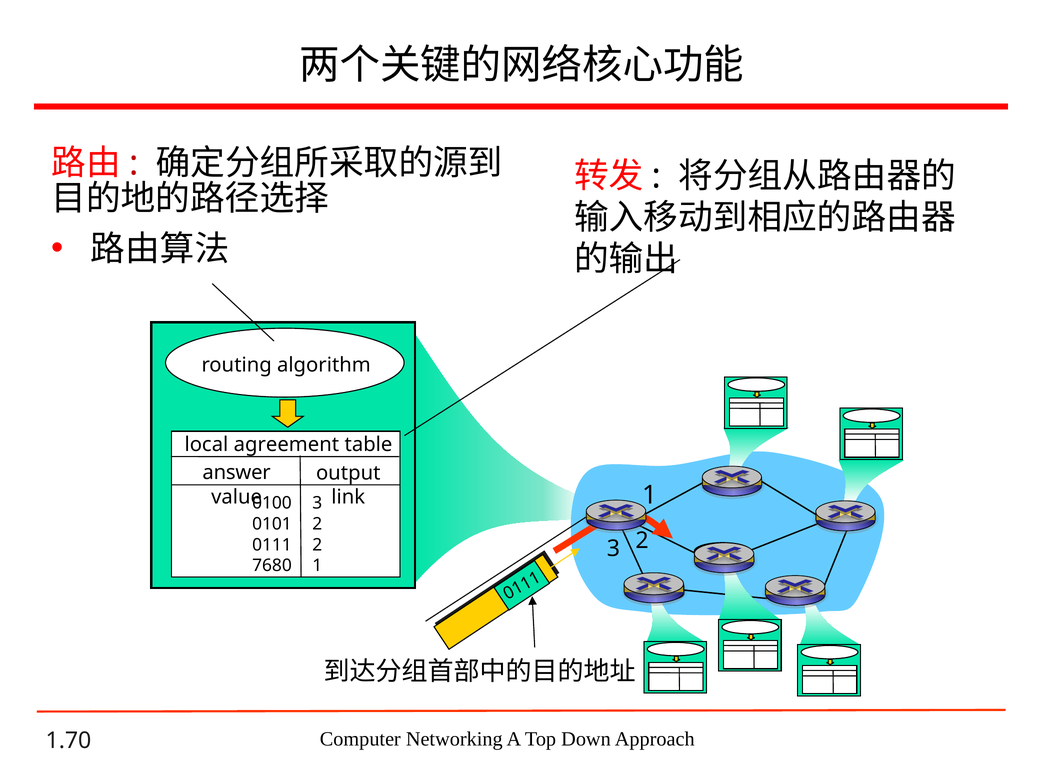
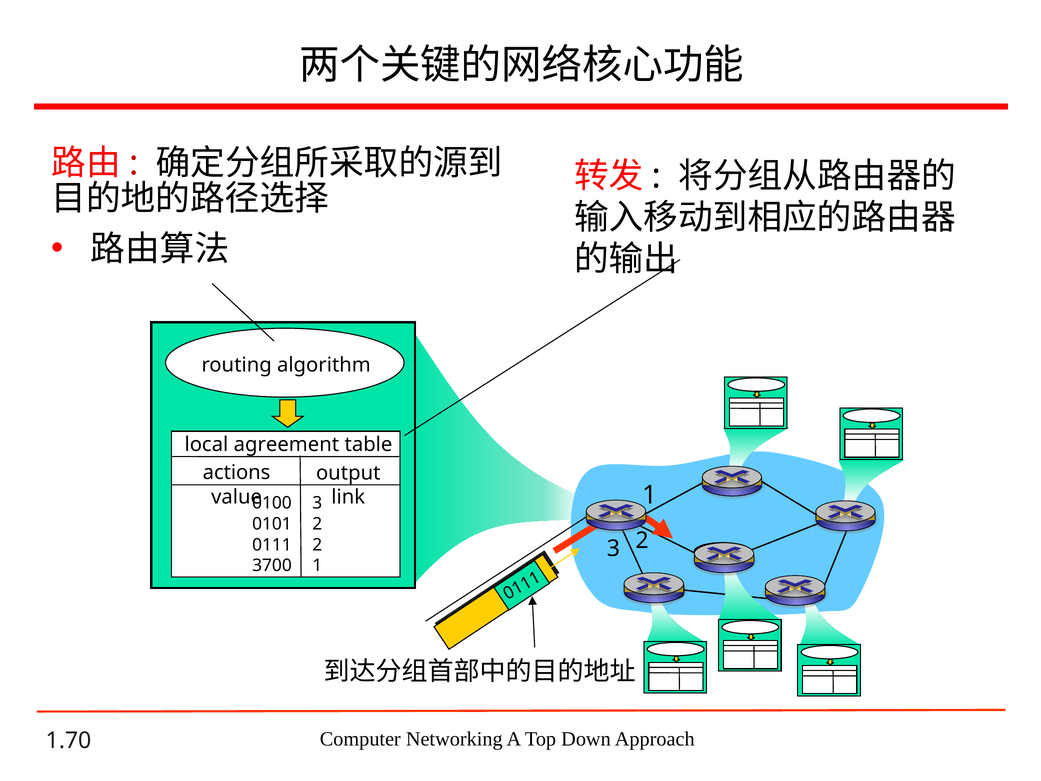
answer: answer -> actions (237, 473)
7680: 7680 -> 3700 (272, 565)
